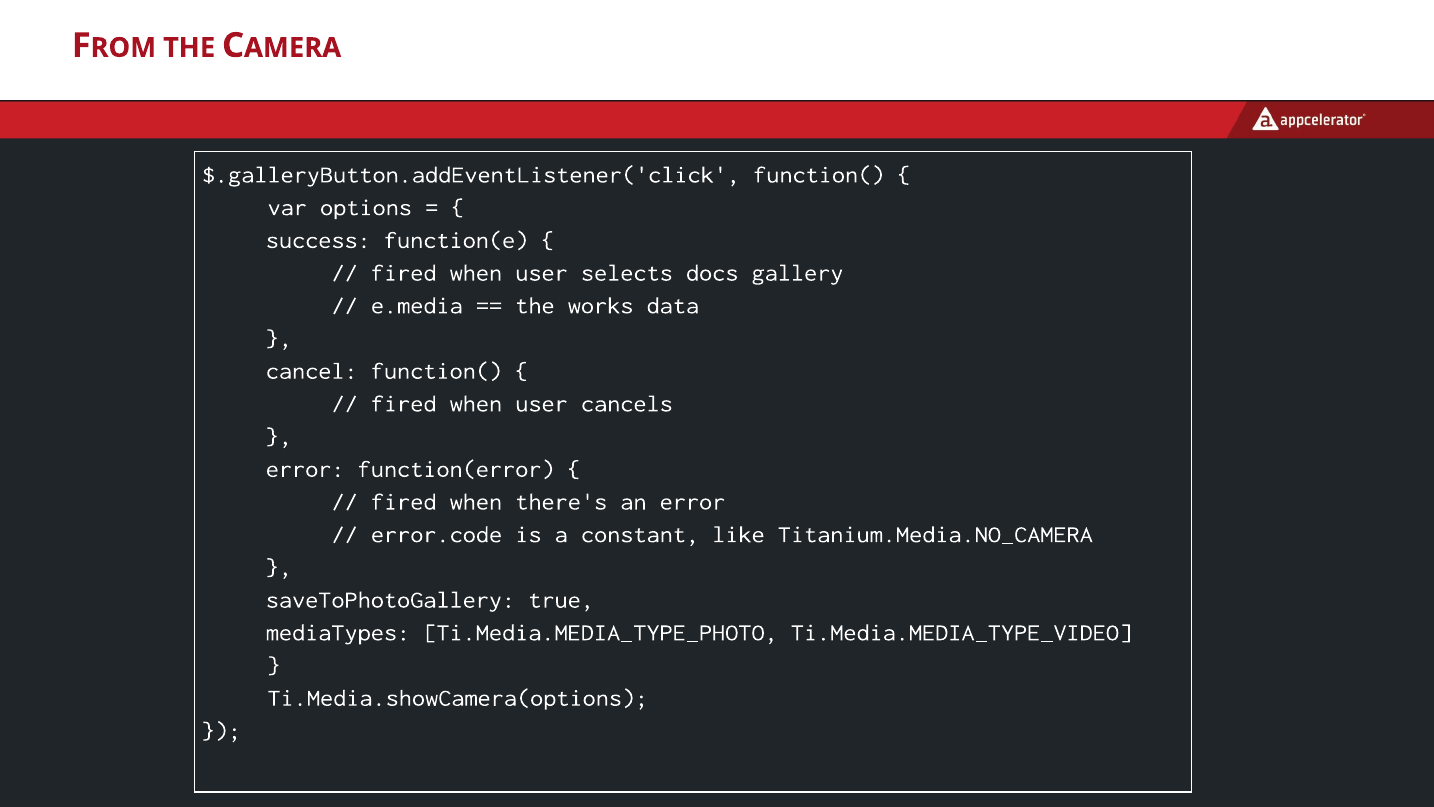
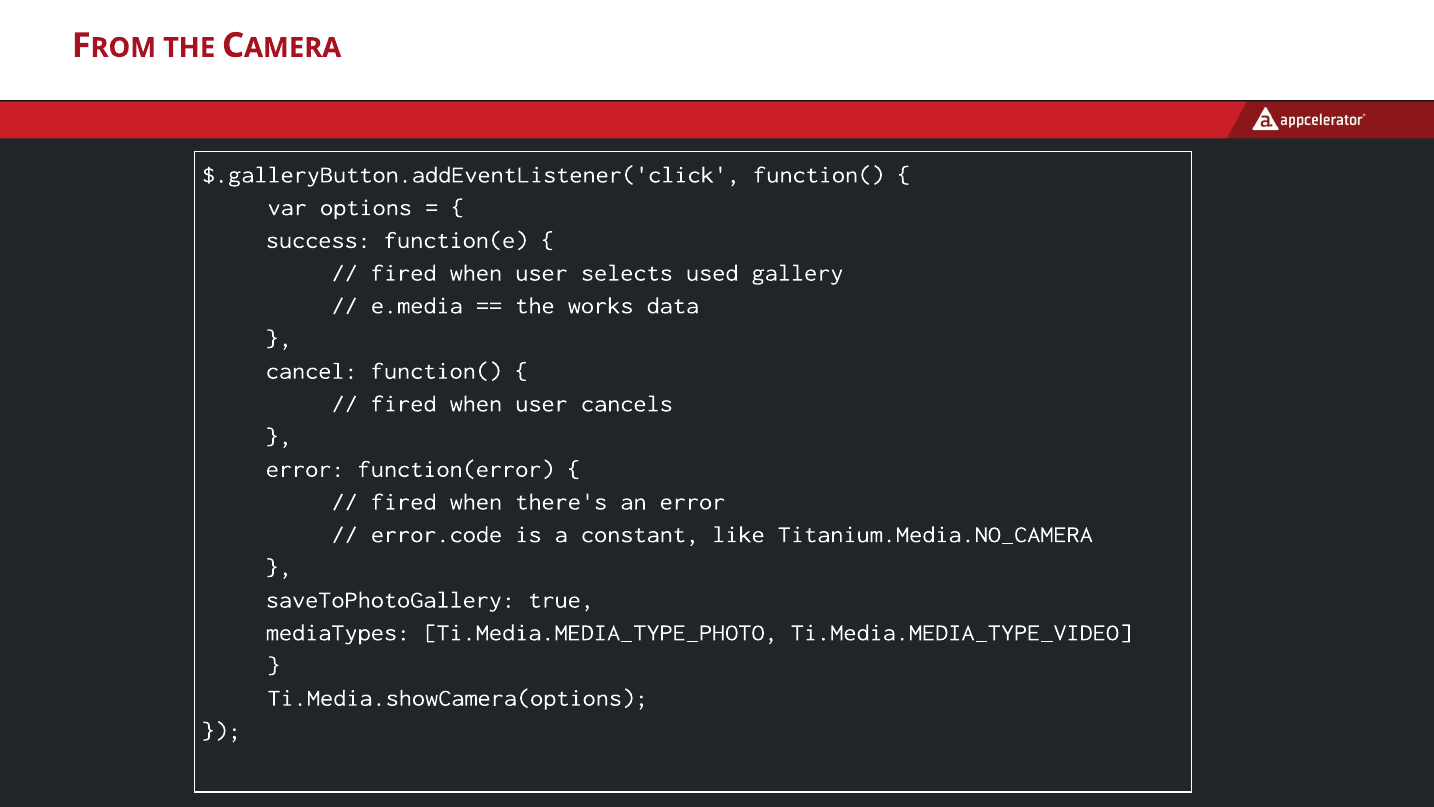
docs: docs -> used (712, 273)
